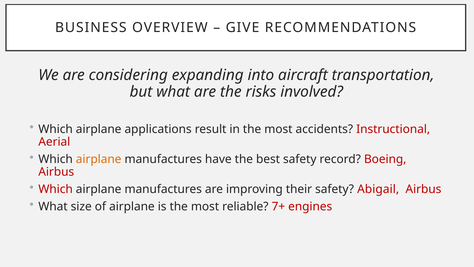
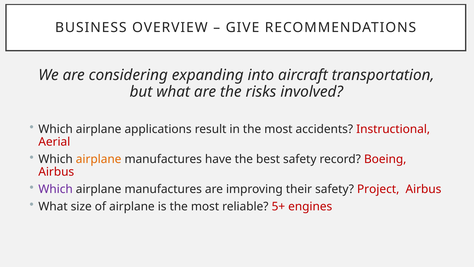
Which colour: red -> purple (56, 189)
Abigail: Abigail -> Project (378, 189)
7+: 7+ -> 5+ (278, 206)
